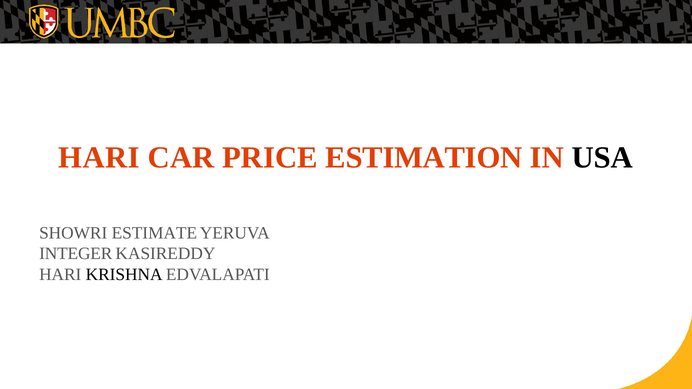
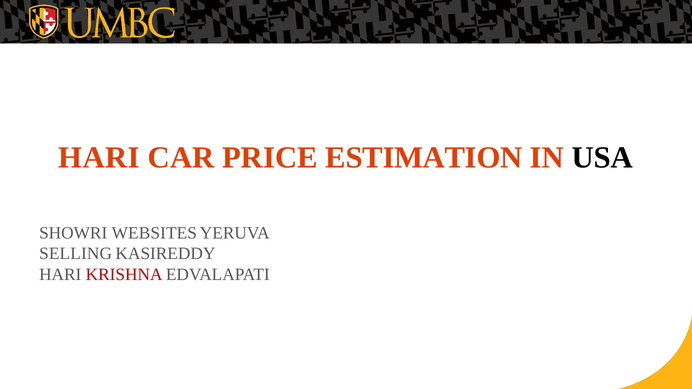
ESTIMATE: ESTIMATE -> WEBSITES (154, 233)
INTEGER: INTEGER -> SELLING (76, 254)
KRISHNA colour: black -> red (124, 275)
